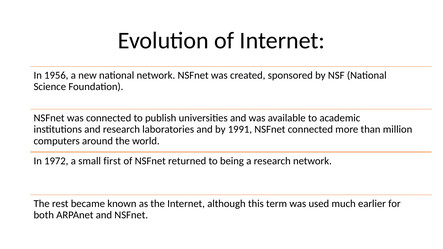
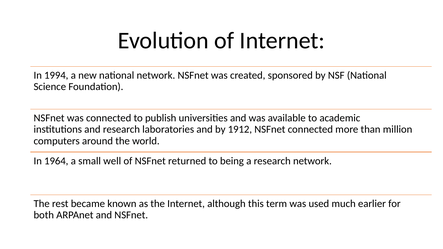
1956: 1956 -> 1994 (56, 75)
1991: 1991 -> 1912 (240, 130)
1972: 1972 -> 1964 (56, 161)
first: first -> well (112, 161)
